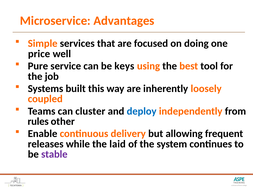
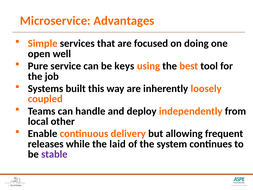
price: price -> open (39, 54)
cluster: cluster -> handle (90, 111)
deploy colour: blue -> black (142, 111)
rules: rules -> local (38, 121)
